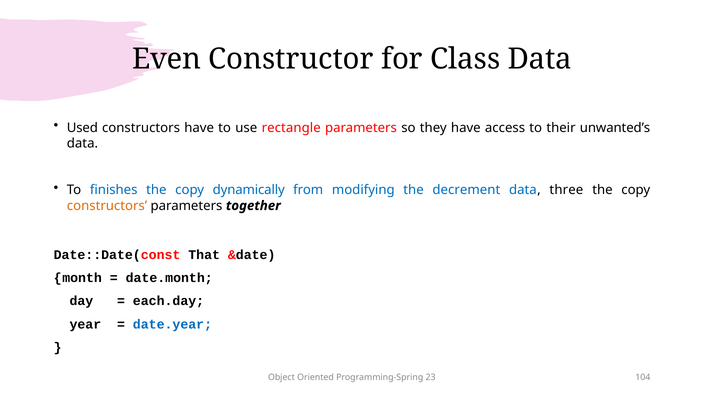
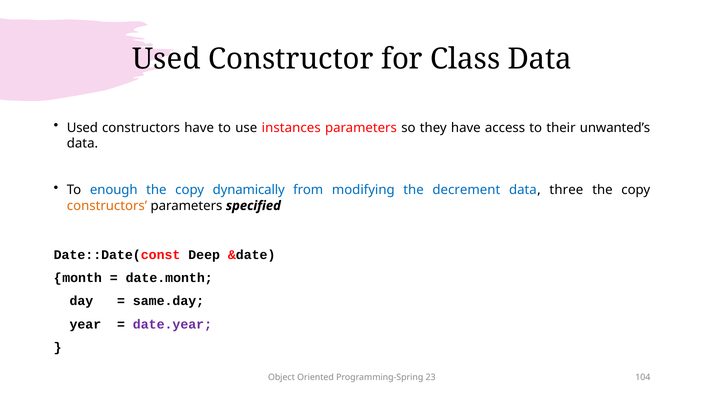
Even: Even -> Used (166, 59)
rectangle: rectangle -> instances (291, 128)
finishes: finishes -> enough (114, 190)
together: together -> specified (253, 206)
That: That -> Deep (204, 255)
each.day: each.day -> same.day (169, 301)
date.year colour: blue -> purple (172, 324)
